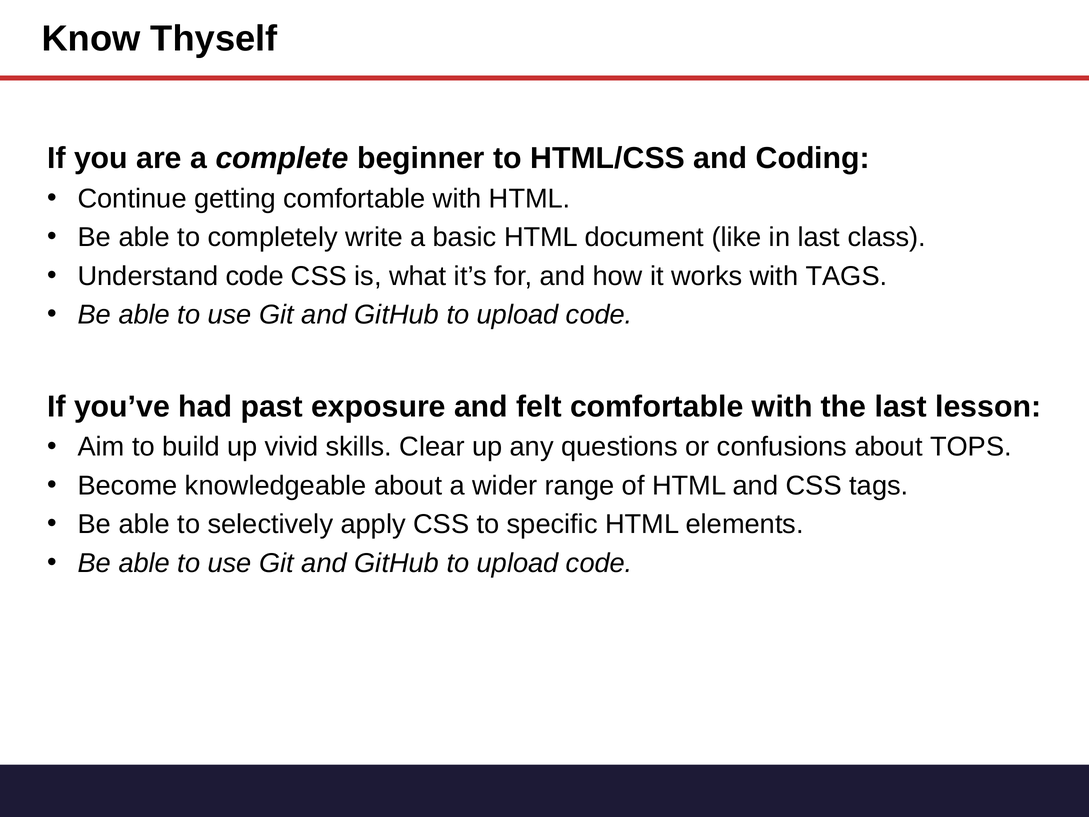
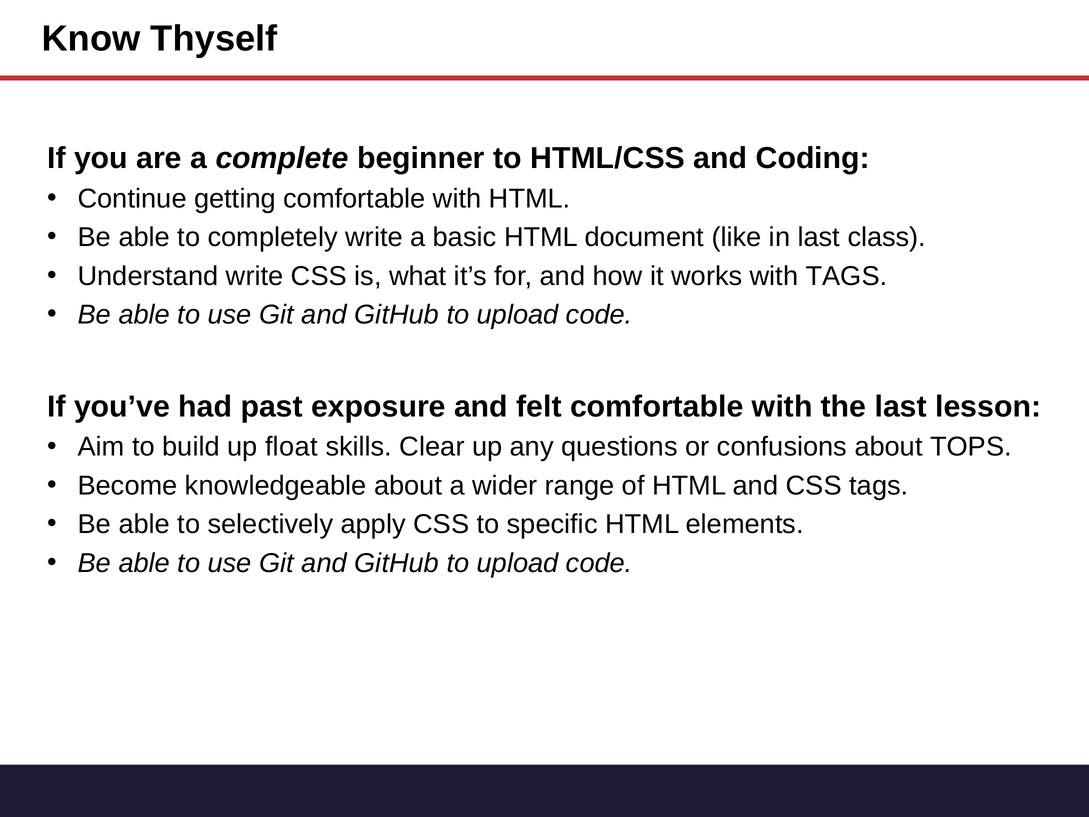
Understand code: code -> write (255, 276)
vivid: vivid -> float (291, 447)
